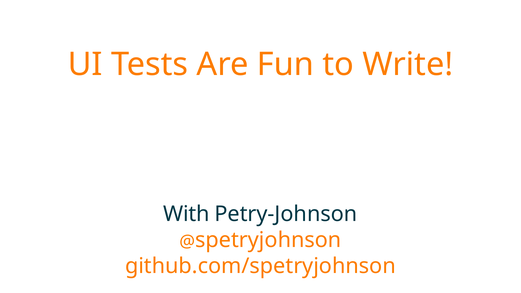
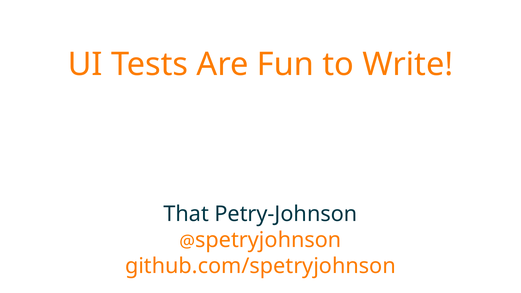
With: With -> That (186, 214)
